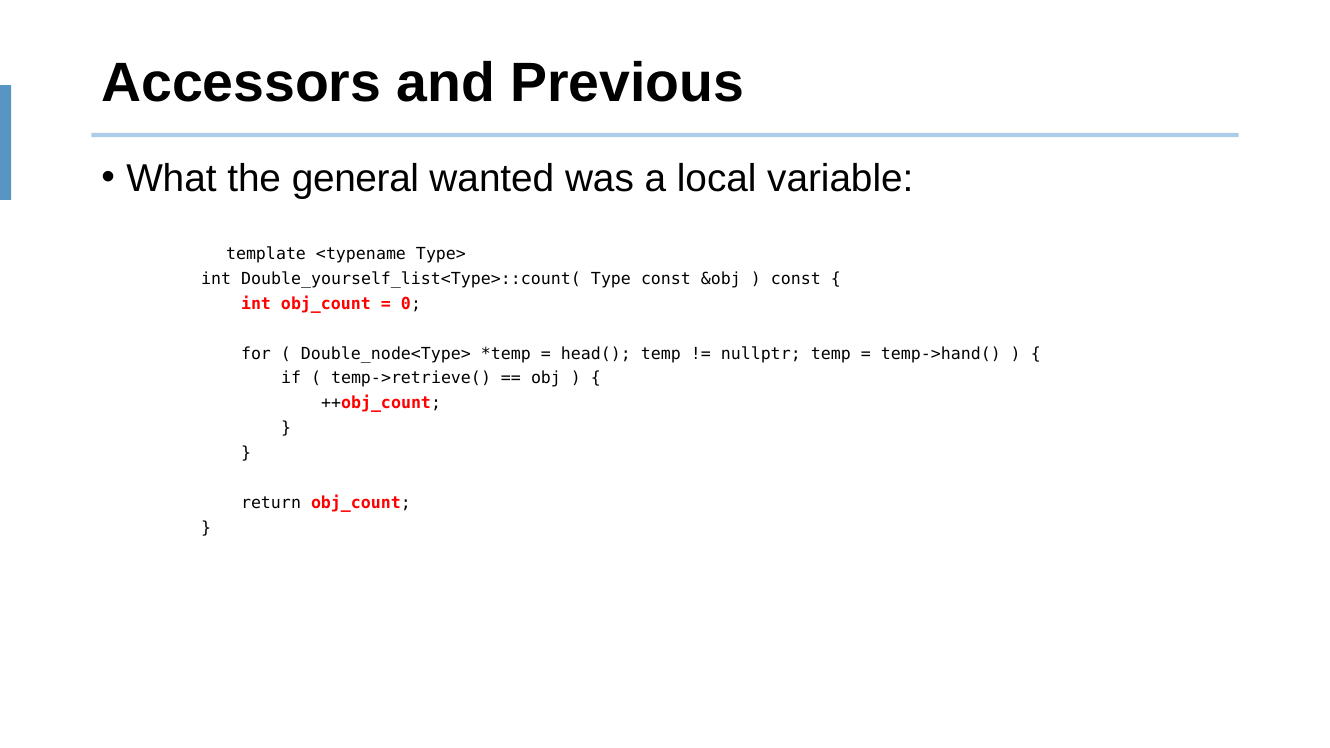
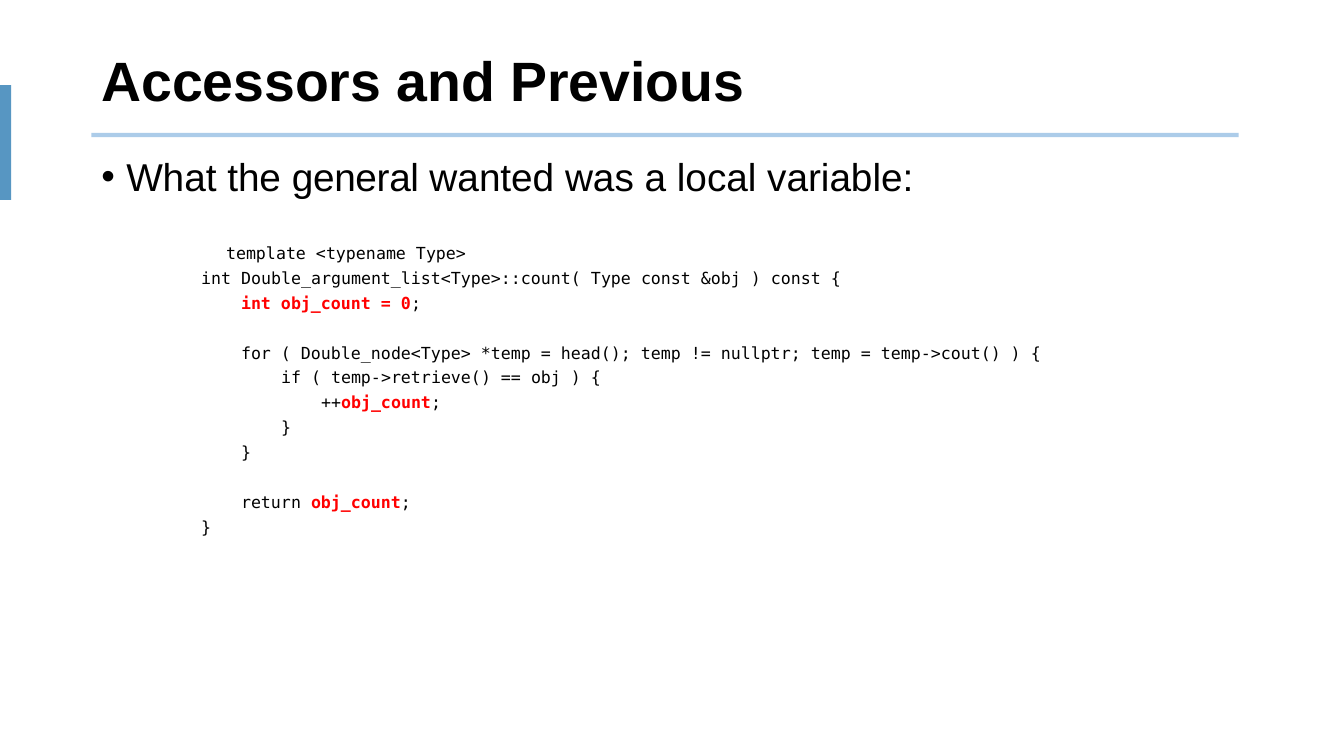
Double_yourself_list<Type>::count(: Double_yourself_list<Type>::count( -> Double_argument_list<Type>::count( (411, 279)
temp->hand(: temp->hand( -> temp->cout( (941, 354)
